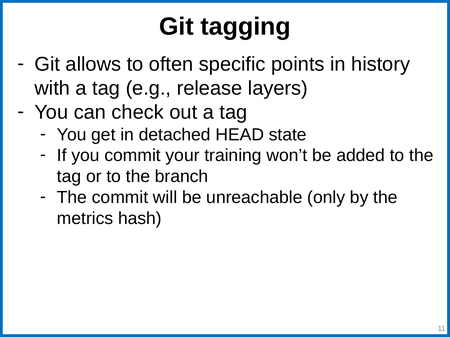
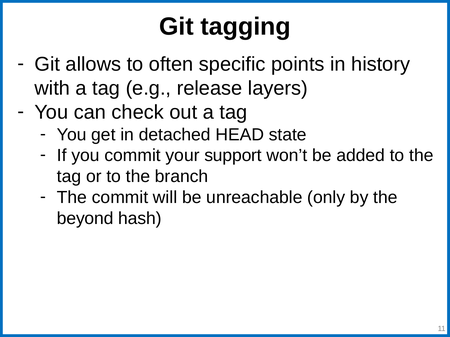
training: training -> support (233, 156)
metrics: metrics -> beyond (85, 219)
